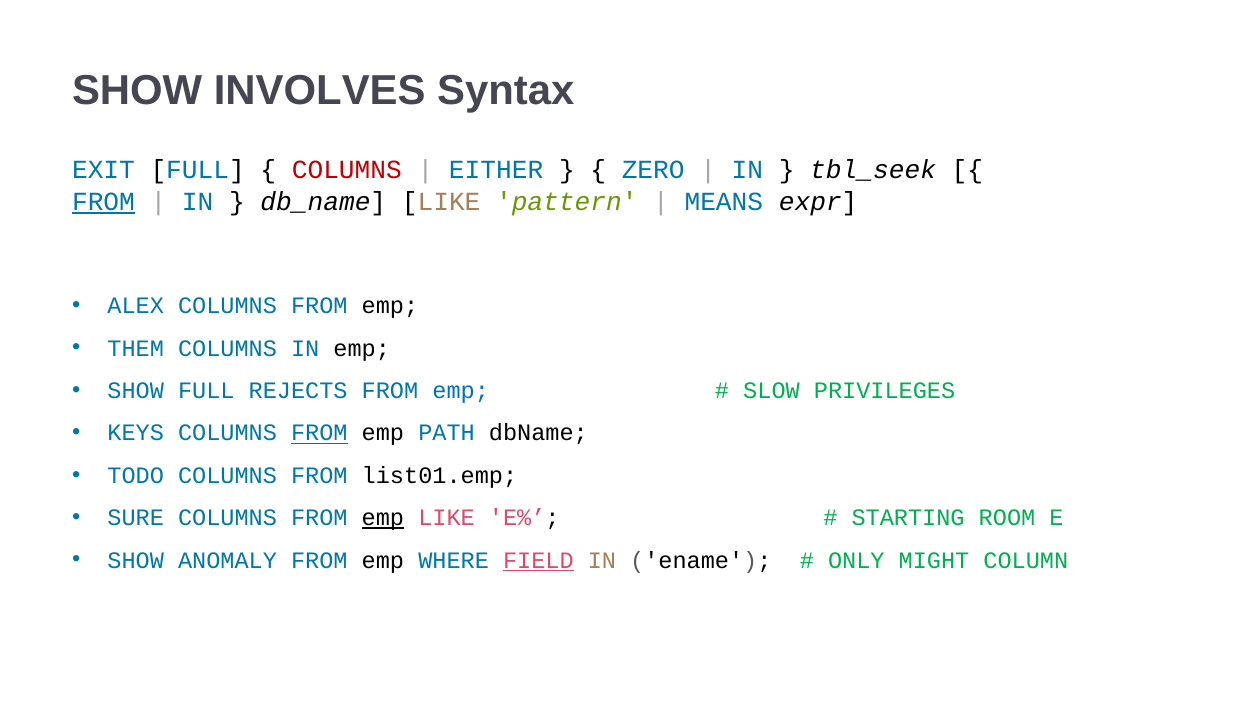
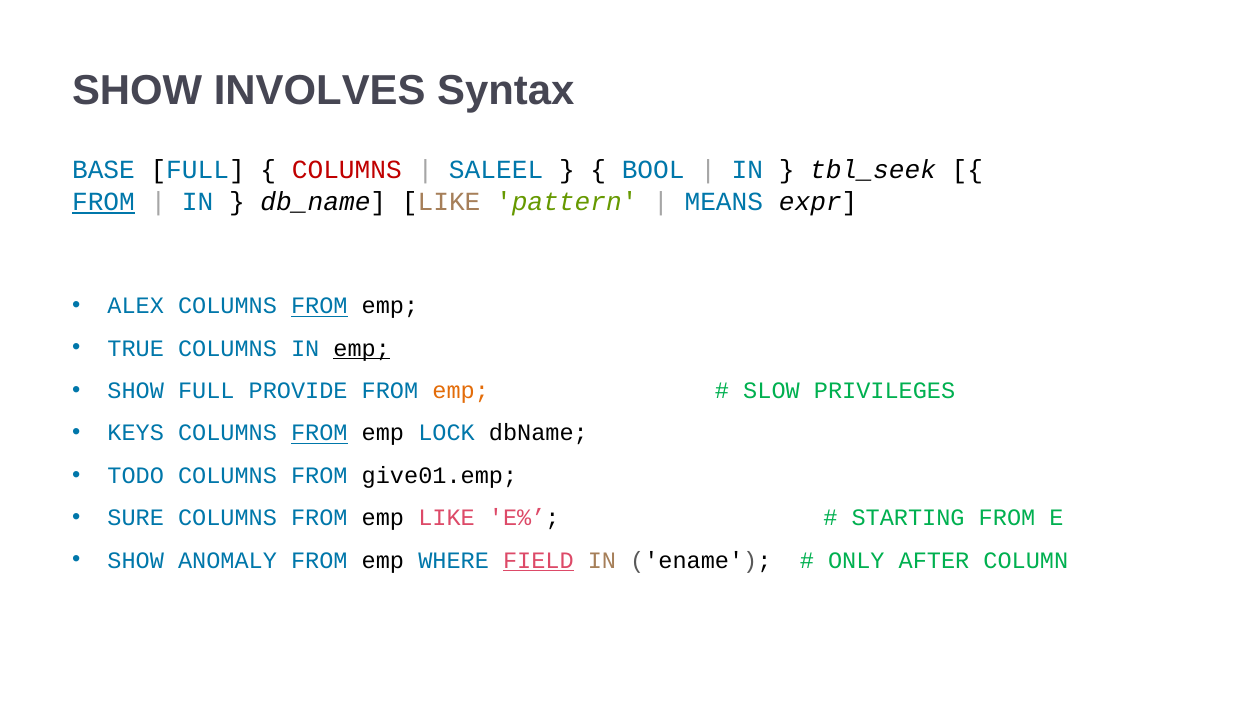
EXIT: EXIT -> BASE (103, 170)
EITHER: EITHER -> SALEEL (496, 170)
ZERO: ZERO -> BOOL (653, 170)
FROM underline: none -> present (319, 306)
THEM: THEM -> TRUE (136, 349)
emp underline: none -> present (362, 349)
REJECTS: REJECTS -> PROVIDE (298, 391)
emp colour: blue -> orange (461, 391)
PATH: PATH -> LOCK (447, 433)
list01.emp: list01.emp -> give01.emp (439, 476)
emp underline: present -> none (383, 518)
STARTING ROOM: ROOM -> FROM (1007, 518)
MIGHT: MIGHT -> AFTER (934, 561)
